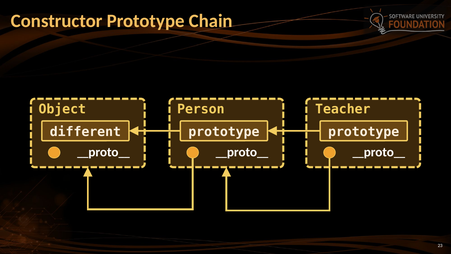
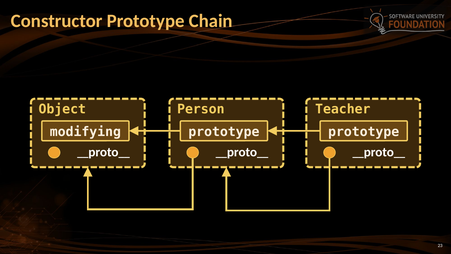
different: different -> modifying (85, 132)
